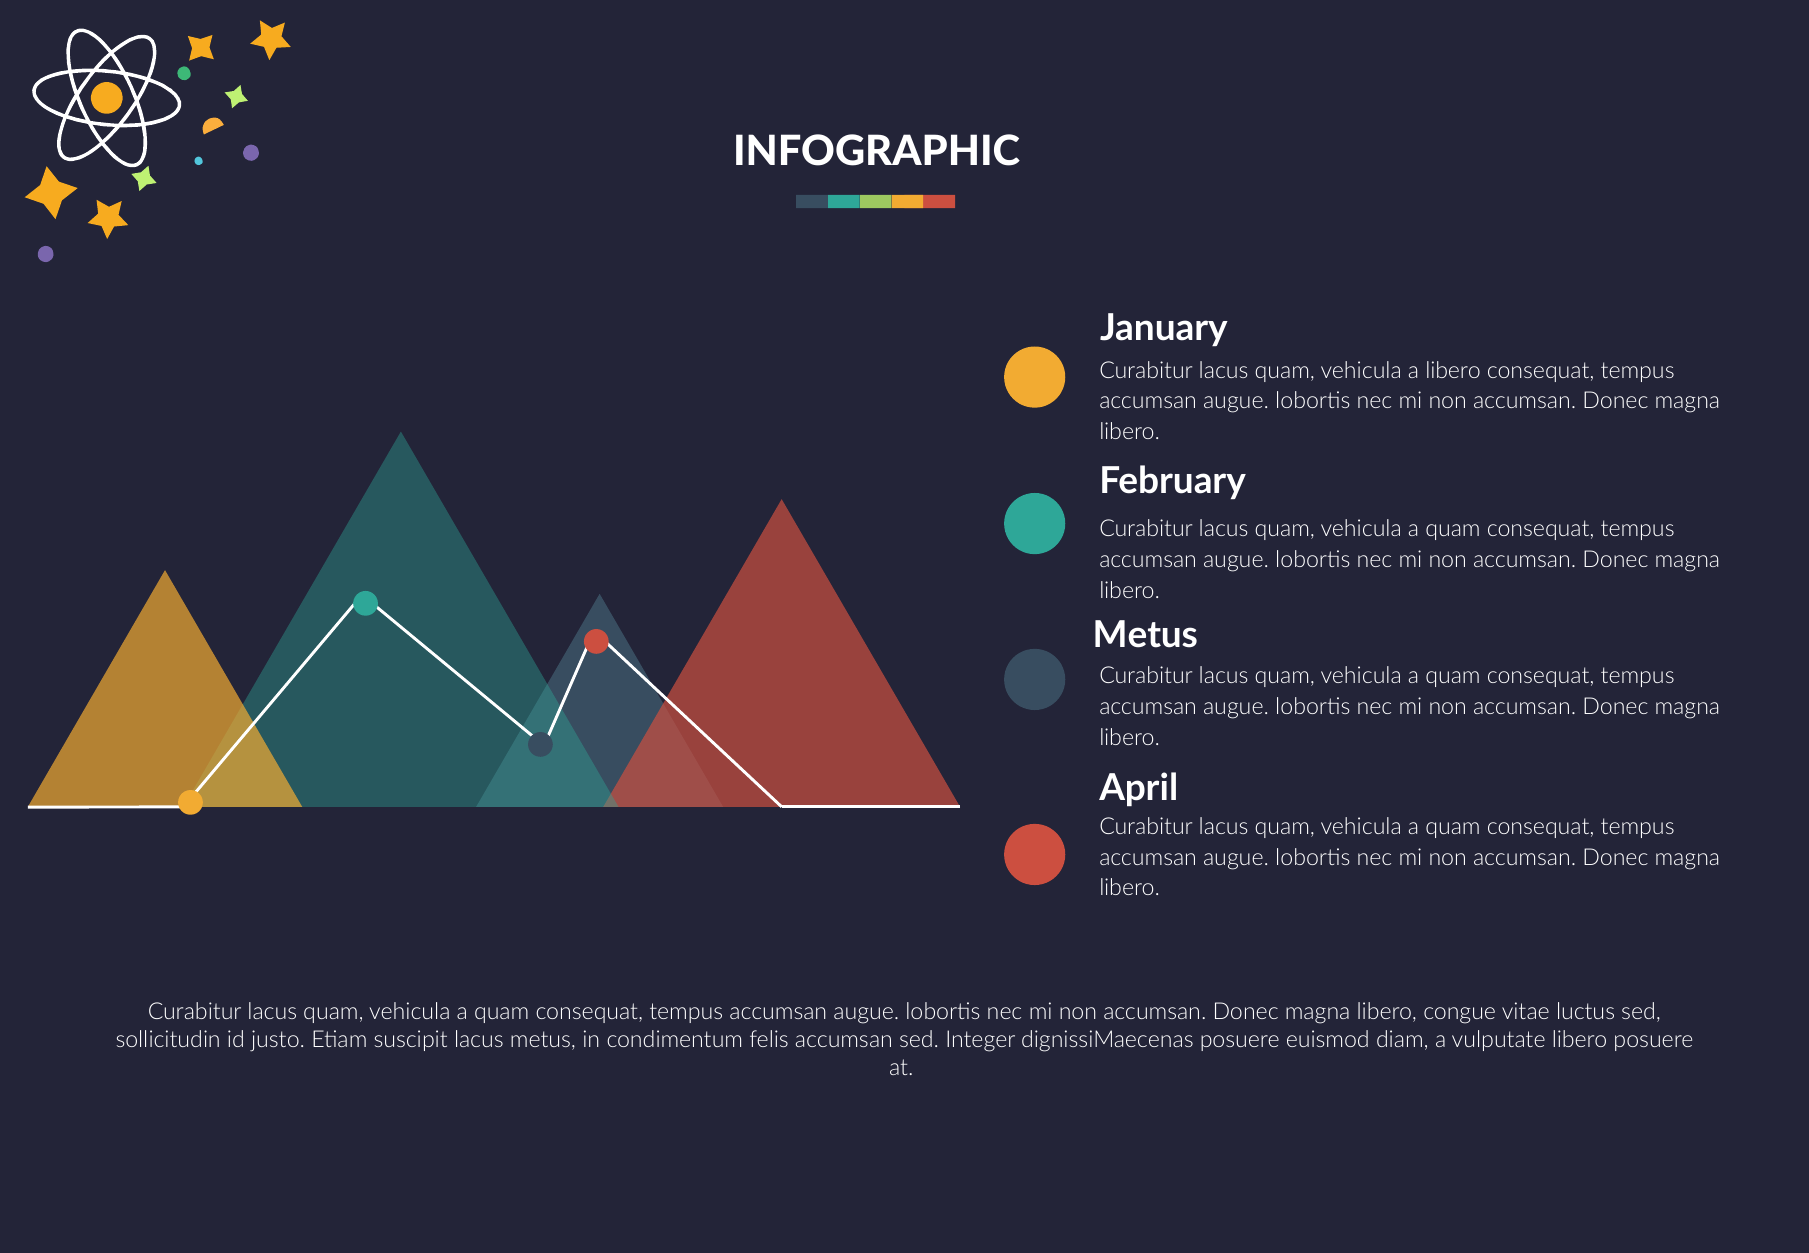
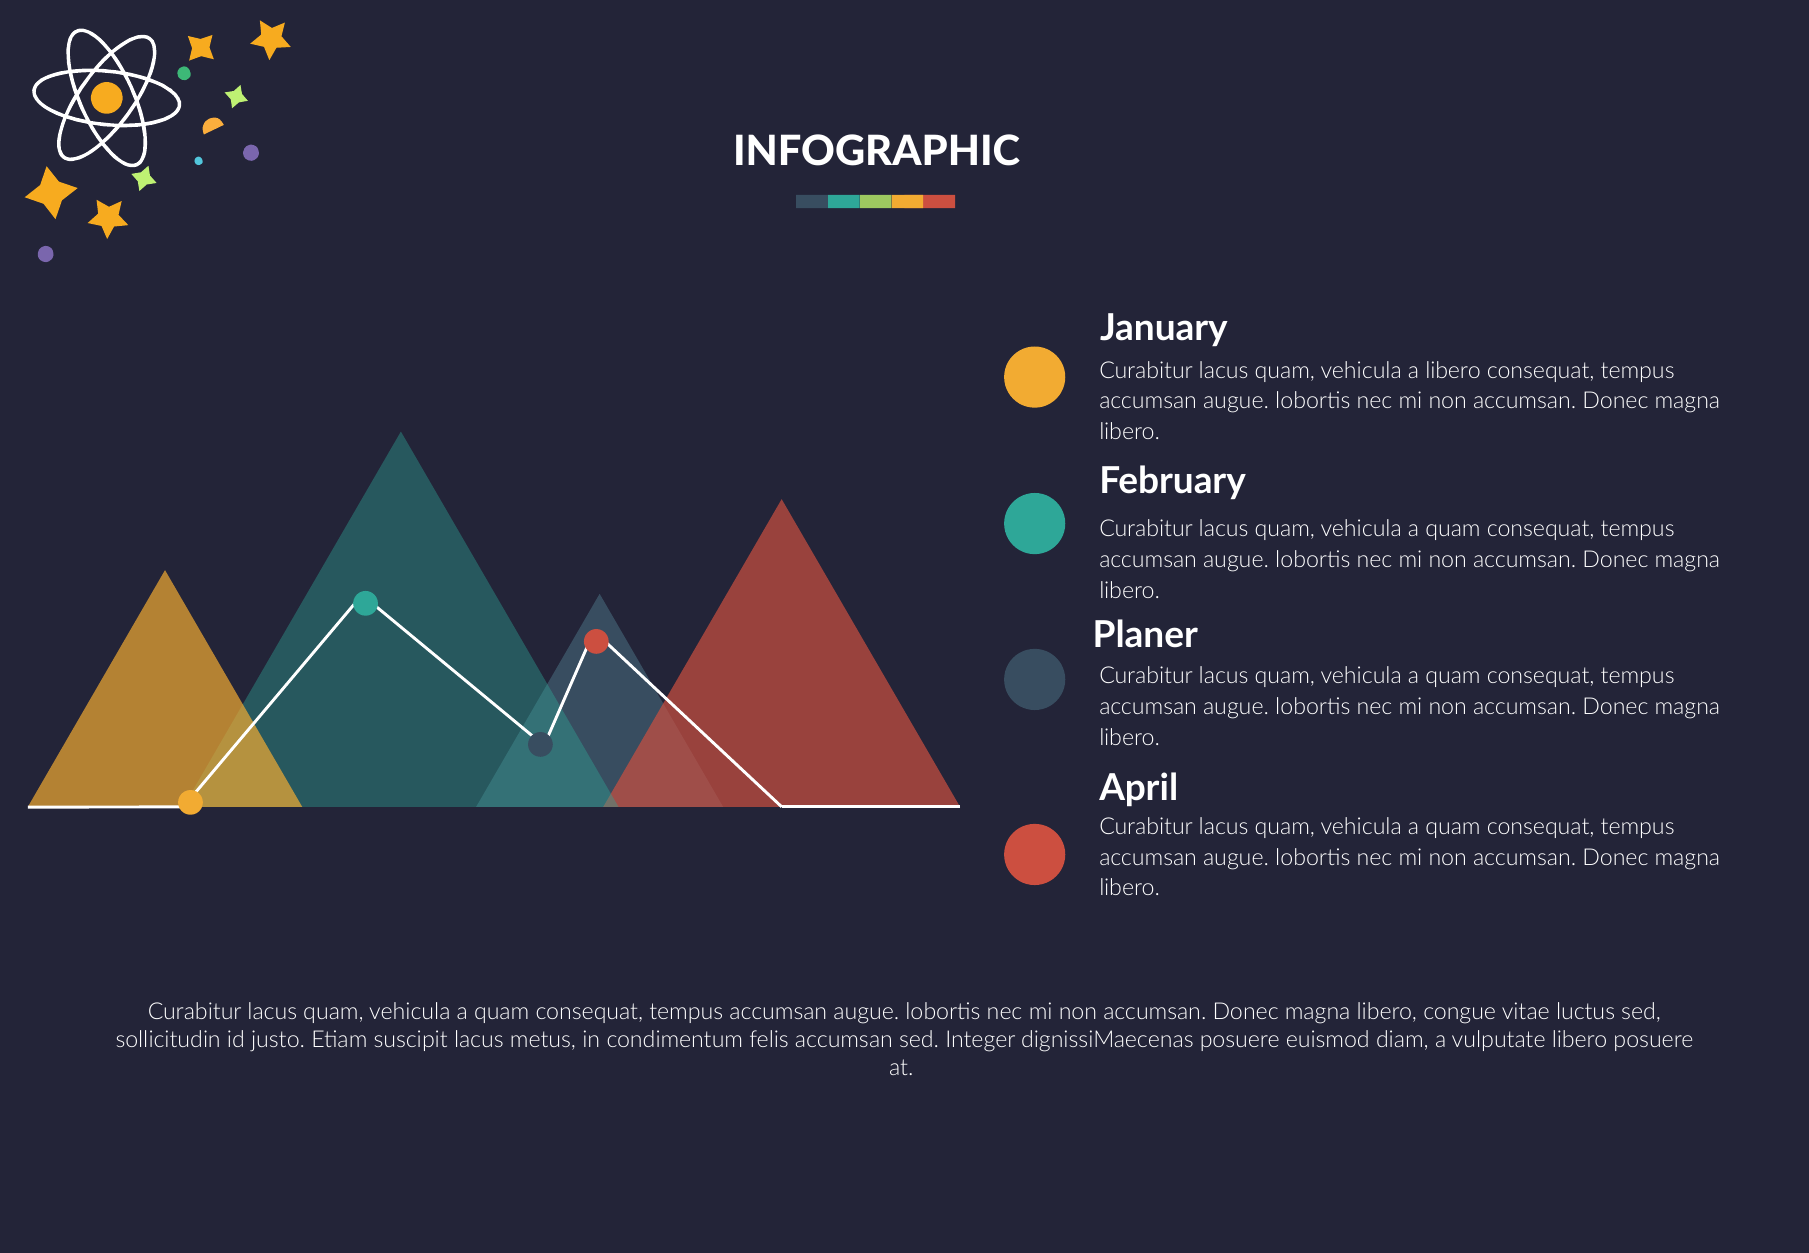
Metus: Metus -> Planer (1145, 635)
